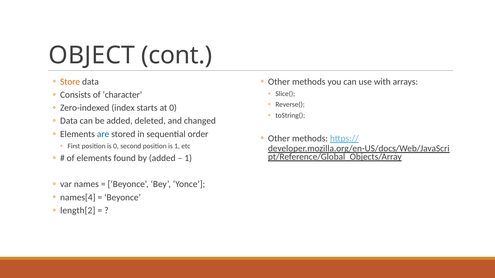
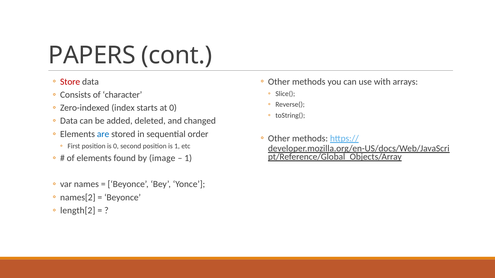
OBJECT: OBJECT -> PAPERS (92, 55)
Store colour: orange -> red (70, 82)
by added: added -> image (162, 158)
names[4: names[4 -> names[2 (78, 198)
